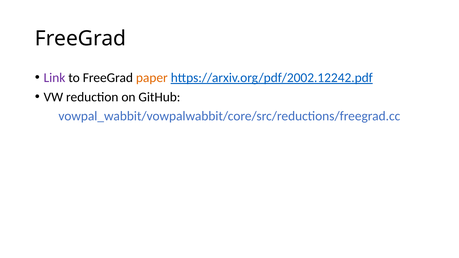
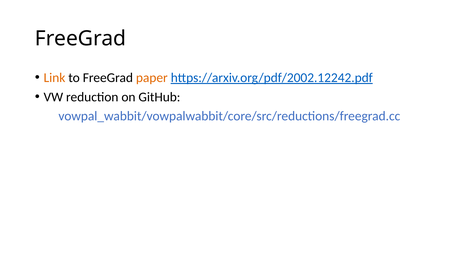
Link colour: purple -> orange (54, 78)
